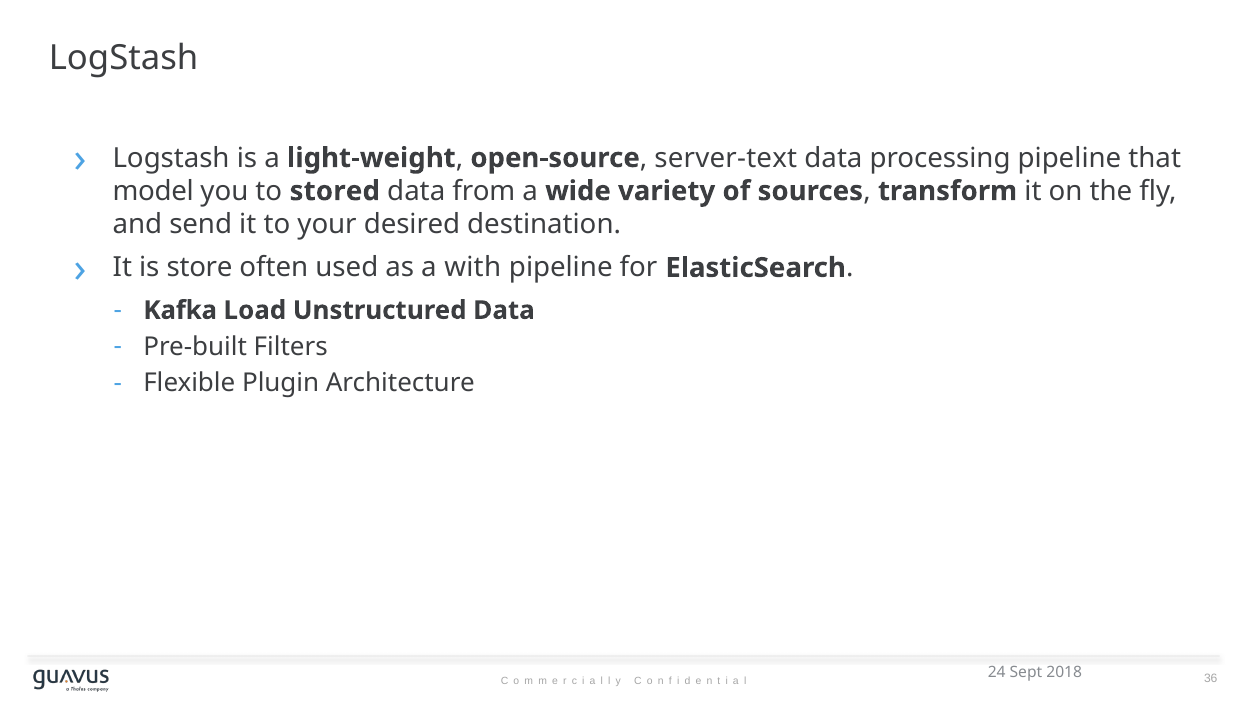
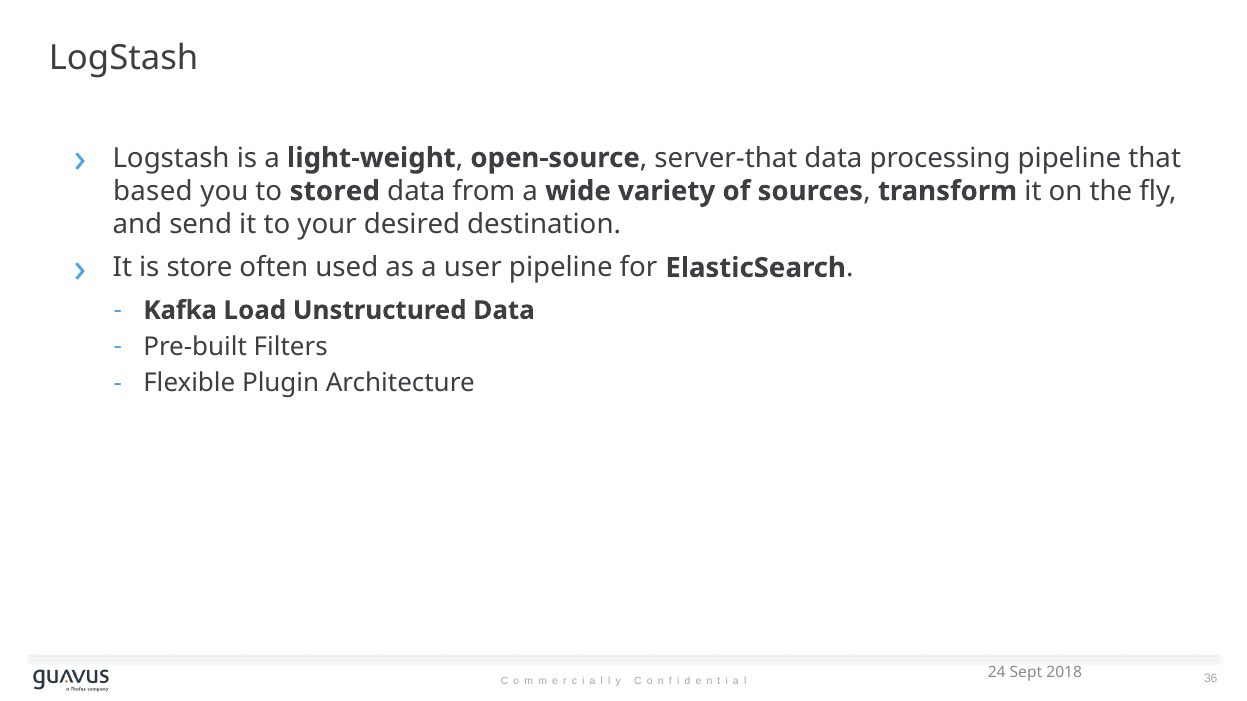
server-text: server-text -> server-that (726, 158)
model: model -> based (153, 191)
with: with -> user (473, 268)
